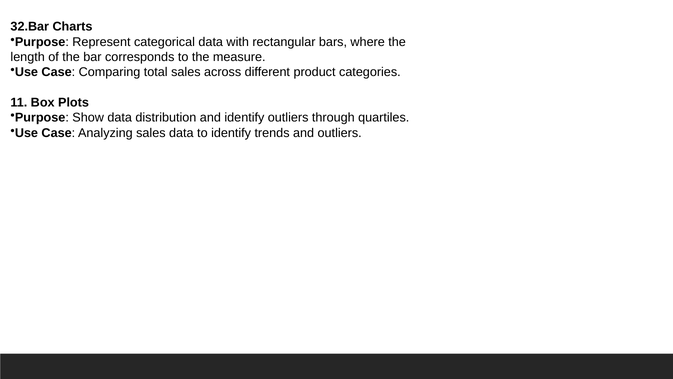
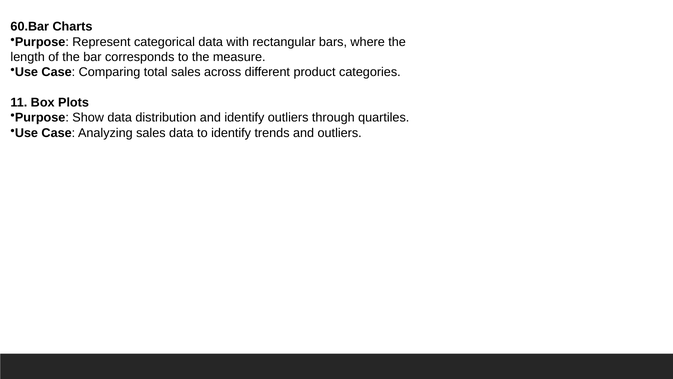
32.Bar: 32.Bar -> 60.Bar (30, 27)
